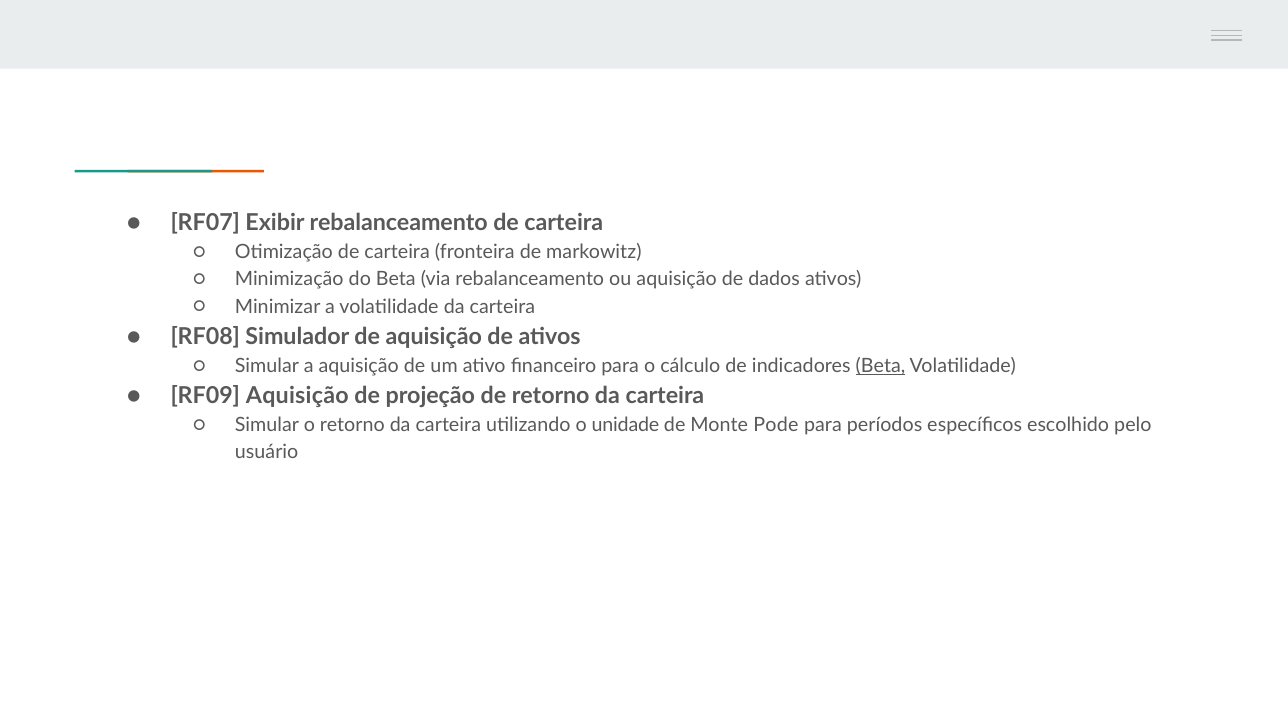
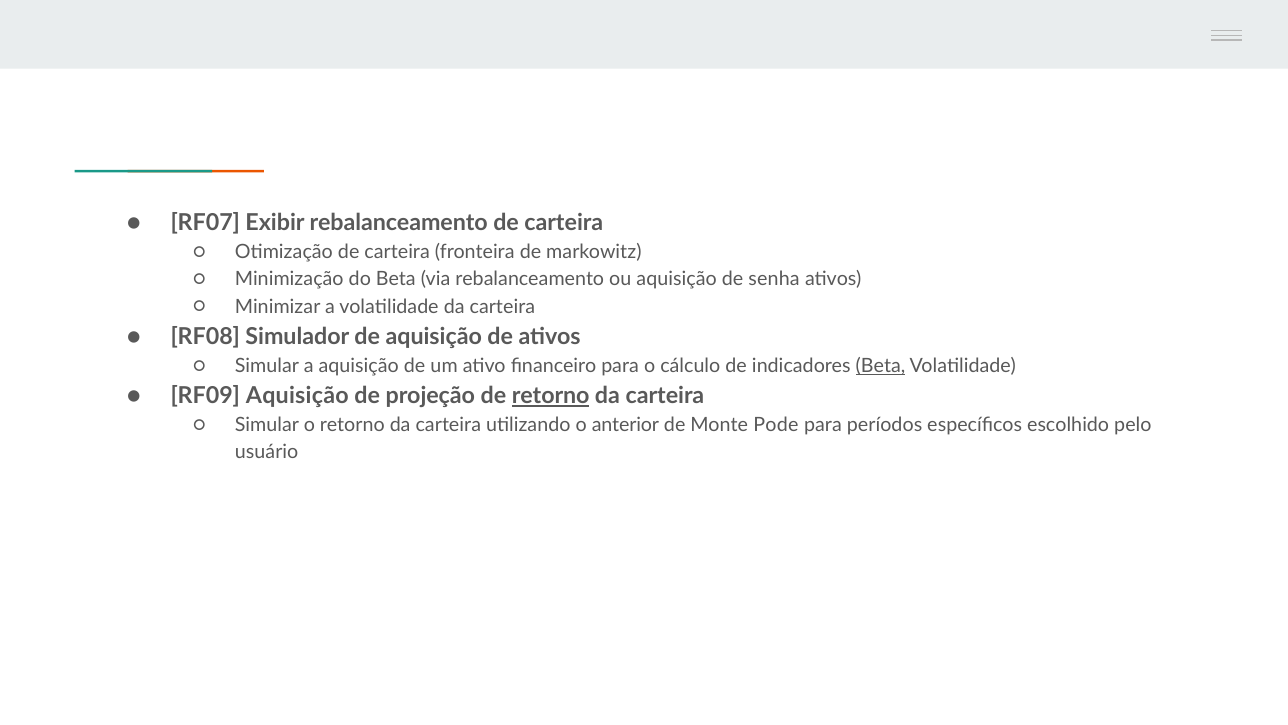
dados: dados -> senha (774, 279)
retorno underline: none -> present (551, 396)
unidade: unidade -> anterior (625, 425)
